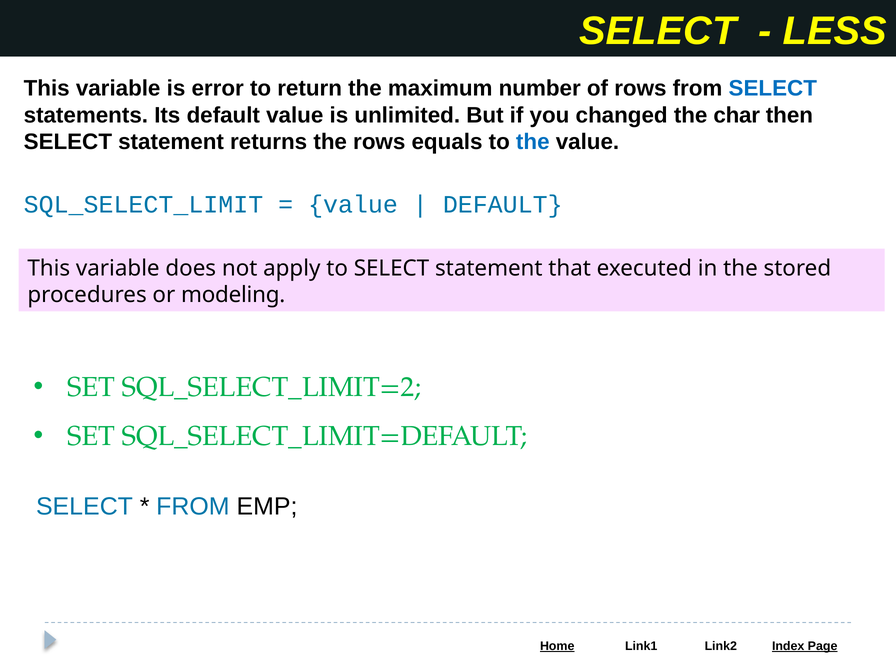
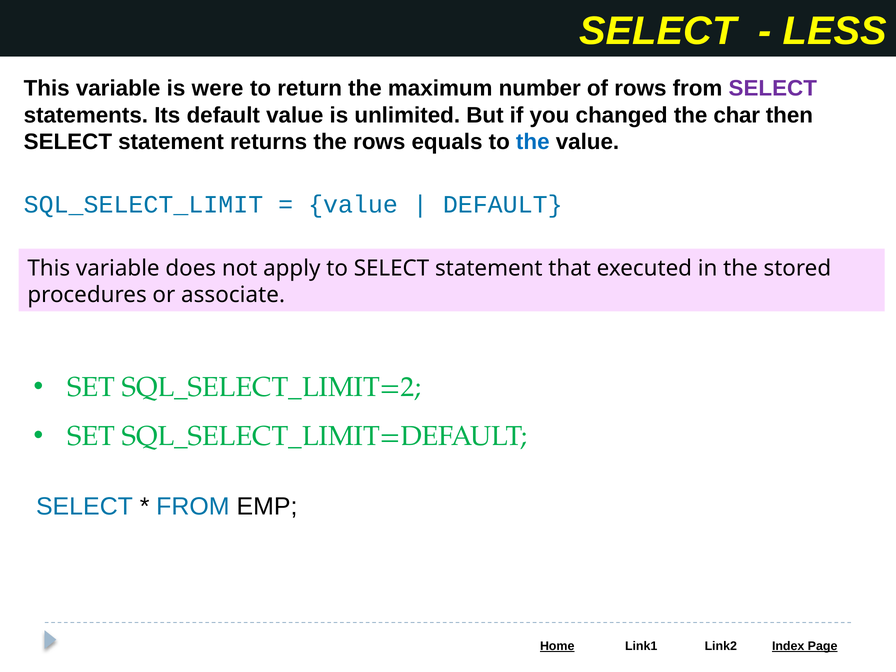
error: error -> were (218, 88)
SELECT colour: blue -> purple (773, 88)
modeling: modeling -> associate (233, 295)
